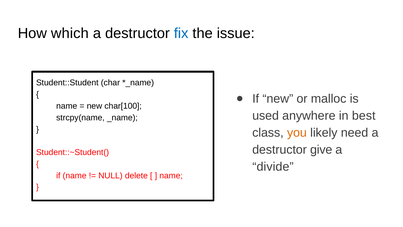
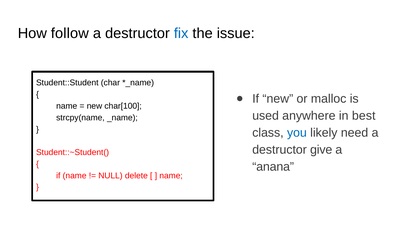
which: which -> follow (70, 33)
you colour: orange -> blue (297, 133)
divide: divide -> anana (273, 167)
